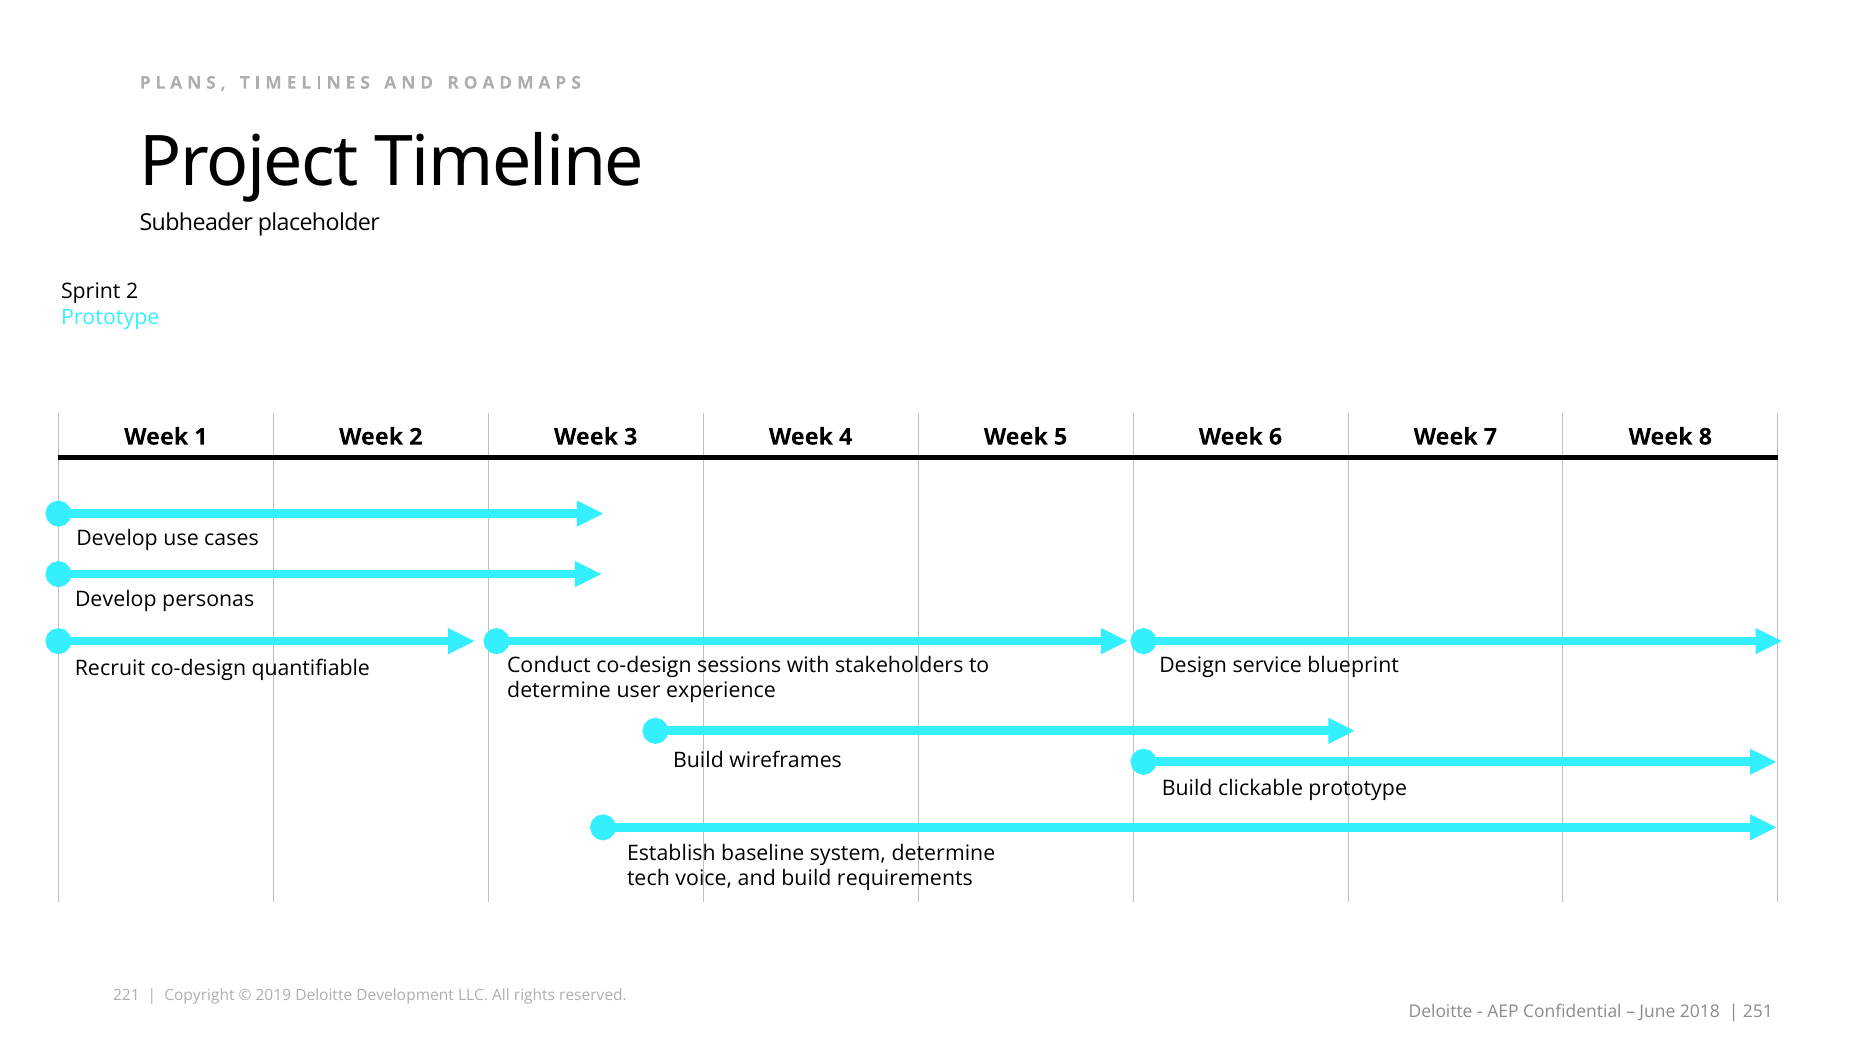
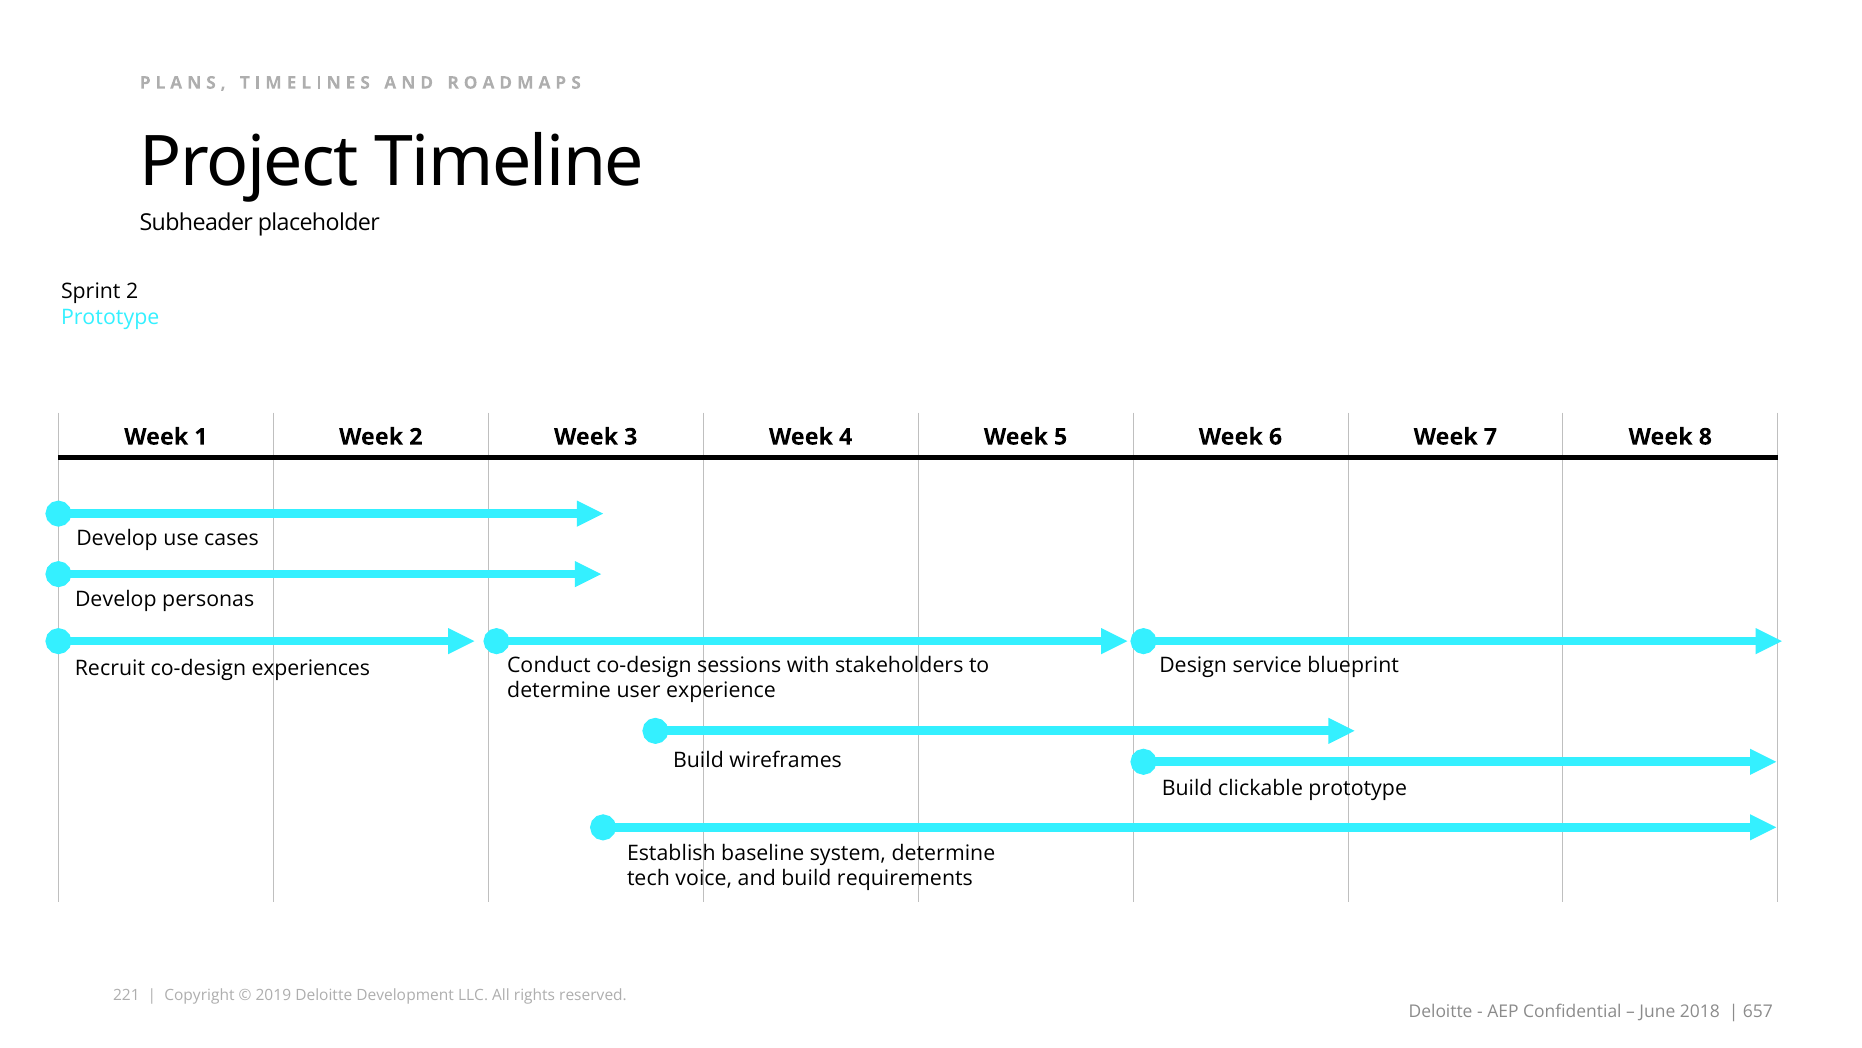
quantifiable: quantifiable -> experiences (311, 668)
251: 251 -> 657 (1758, 1011)
